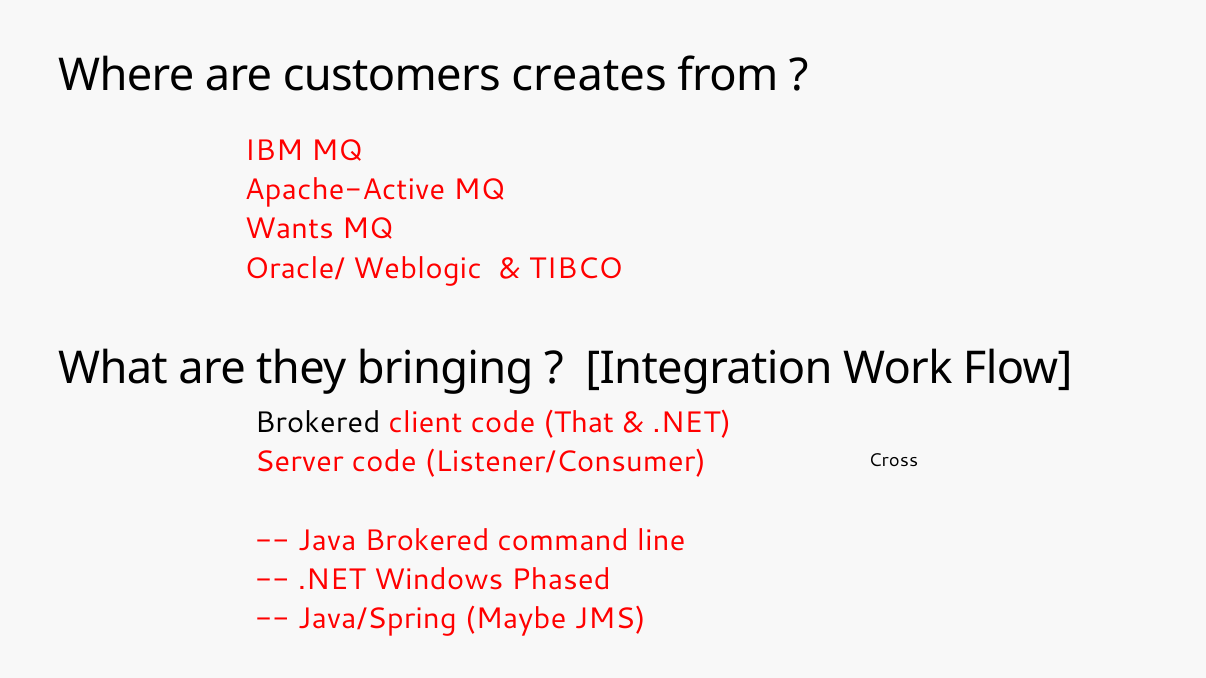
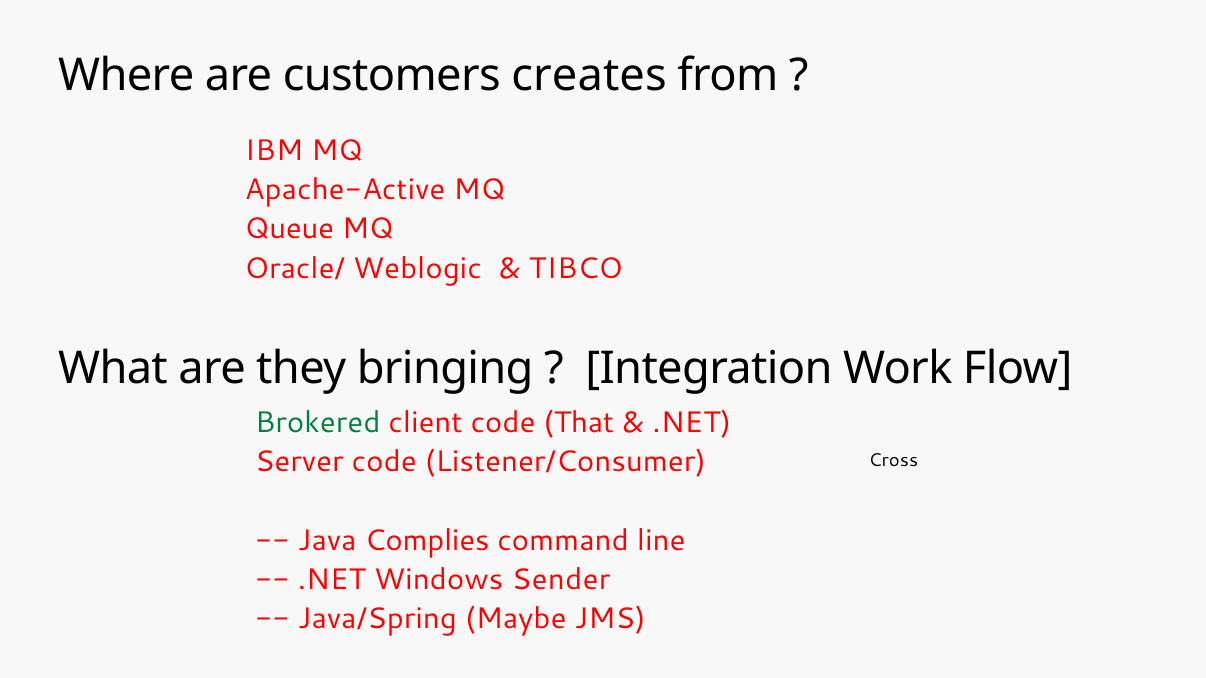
Wants: Wants -> Queue (289, 229)
Brokered colour: black -> green (318, 423)
Java Brokered: Brokered -> Complies (427, 541)
Phased: Phased -> Sender (561, 580)
